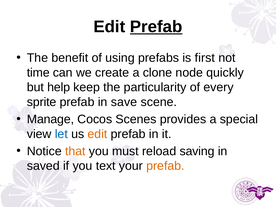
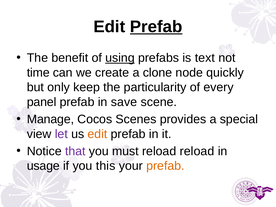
using underline: none -> present (120, 58)
first: first -> text (205, 58)
help: help -> only (59, 87)
sprite: sprite -> panel (42, 102)
let colour: blue -> purple (61, 134)
that colour: orange -> purple (75, 151)
reload saving: saving -> reload (197, 151)
saved: saved -> usage (43, 166)
text: text -> this (106, 166)
